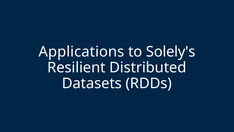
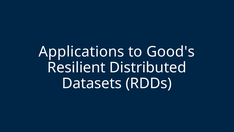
Solely's: Solely's -> Good's (171, 52)
